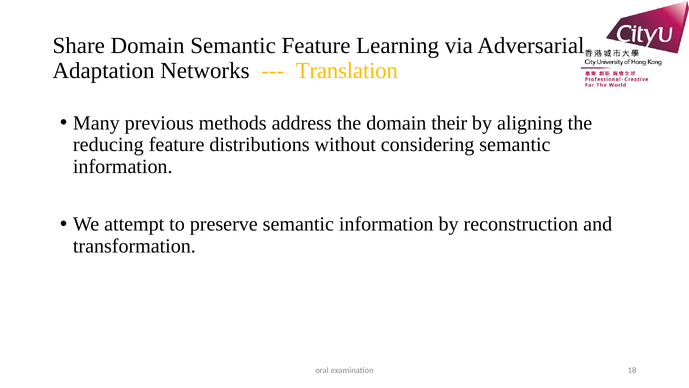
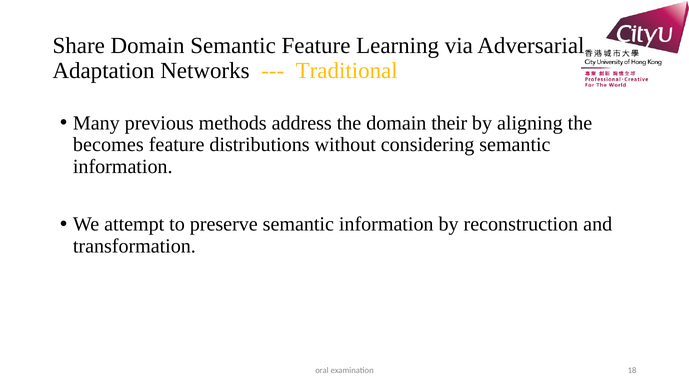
Translation: Translation -> Traditional (347, 70)
reducing: reducing -> becomes (108, 145)
